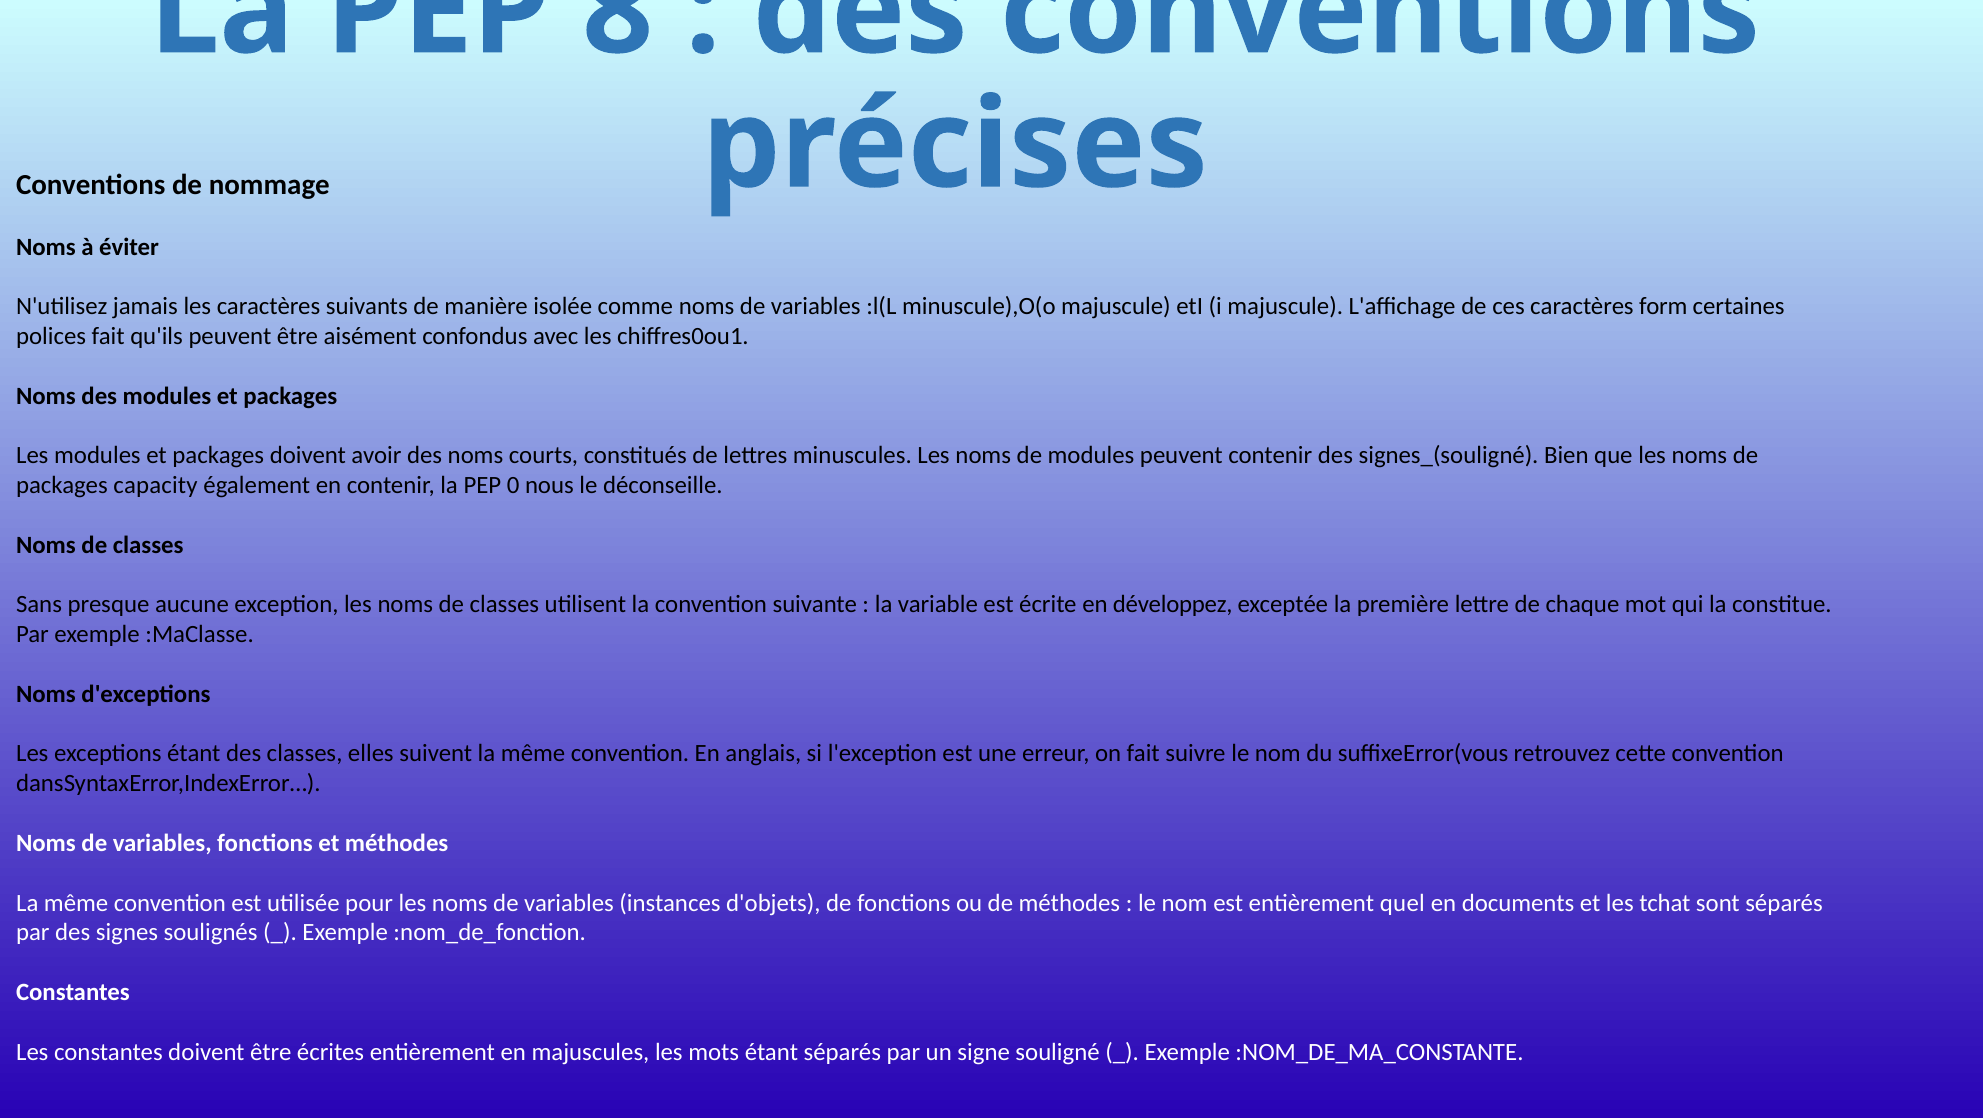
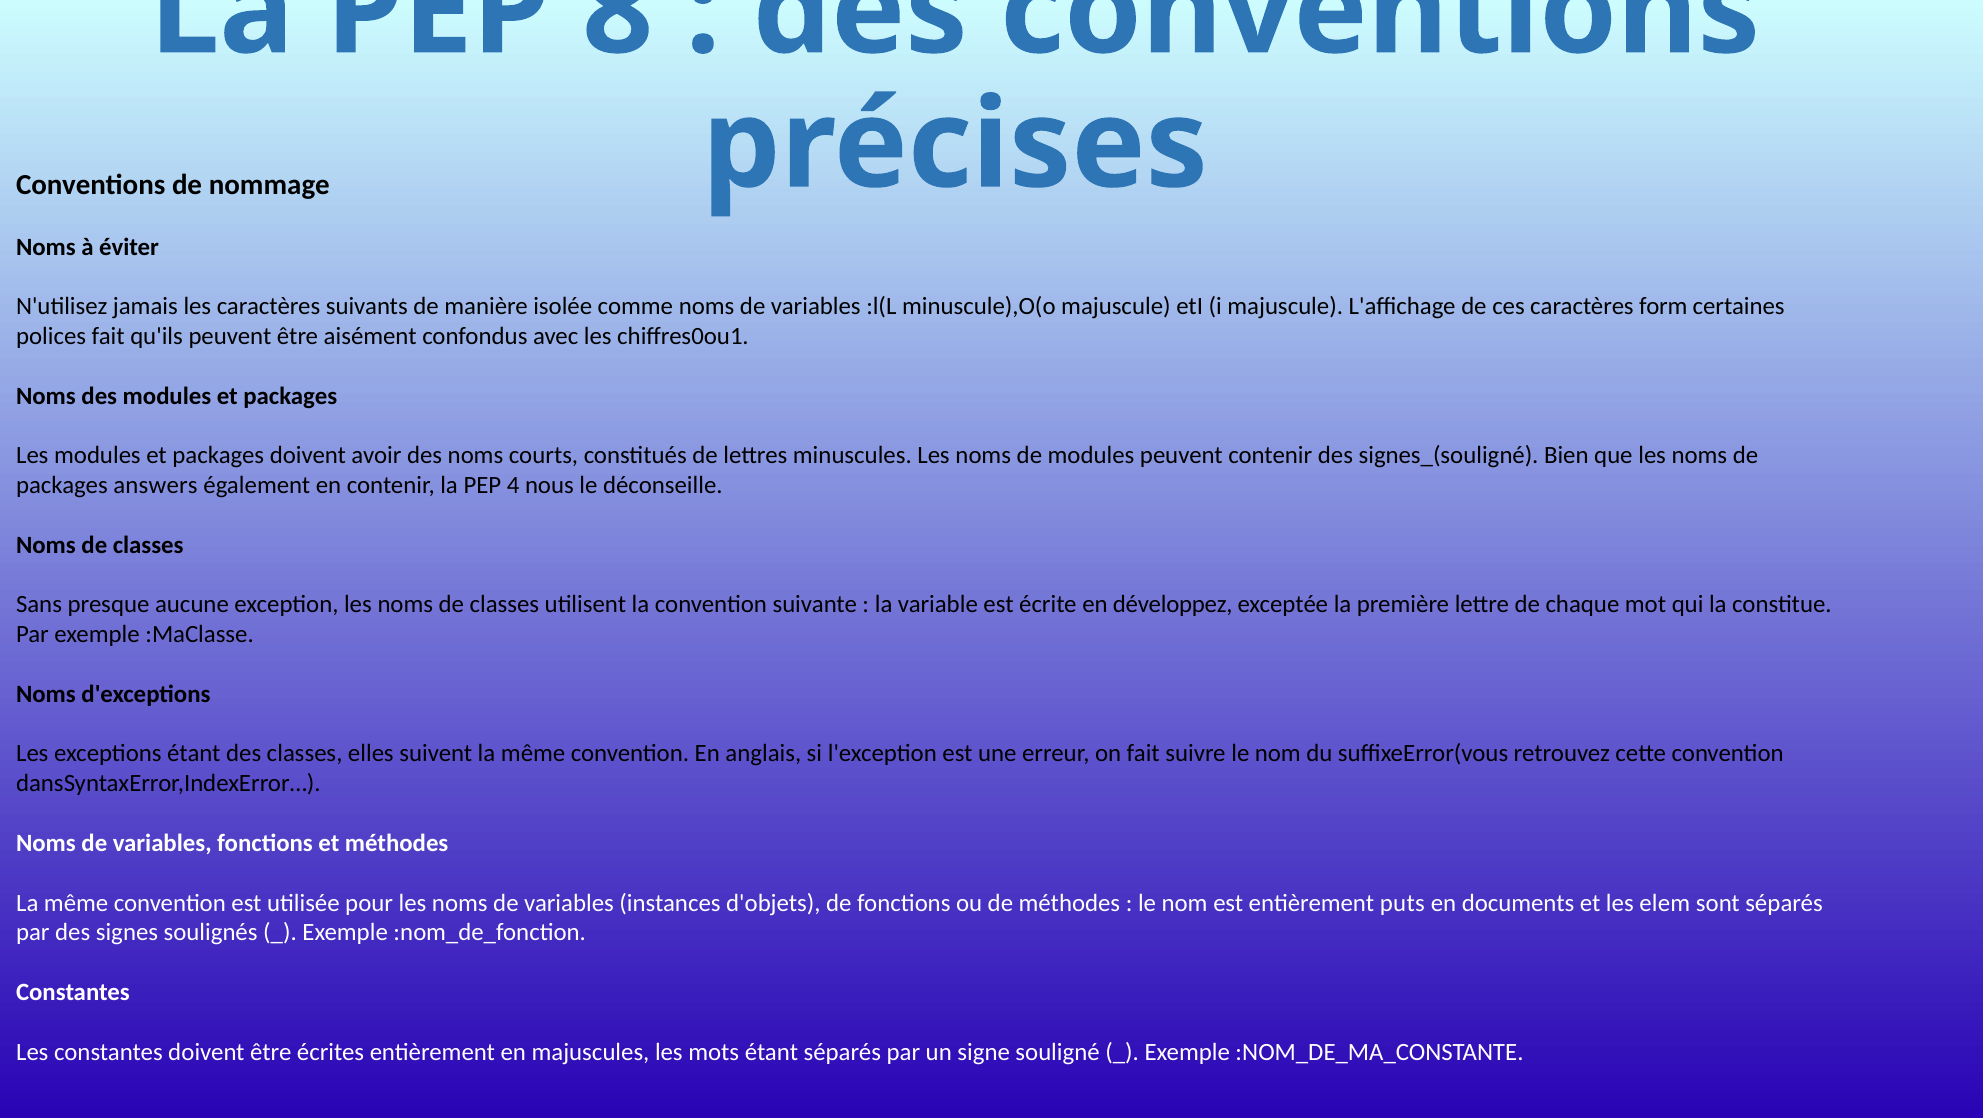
capacity: capacity -> answers (155, 486)
0: 0 -> 4 (513, 486)
quel: quel -> puts (1402, 903)
tchat: tchat -> elem (1665, 903)
